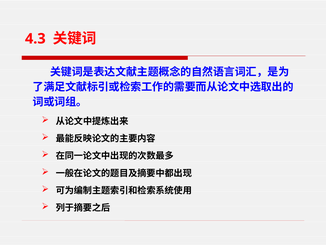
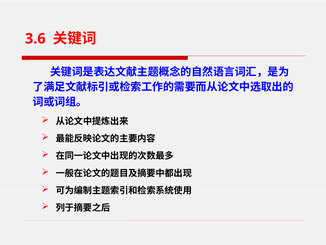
4.3: 4.3 -> 3.6 (35, 39)
